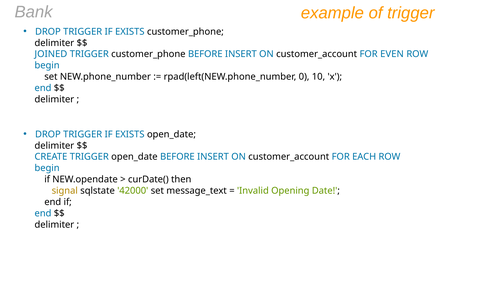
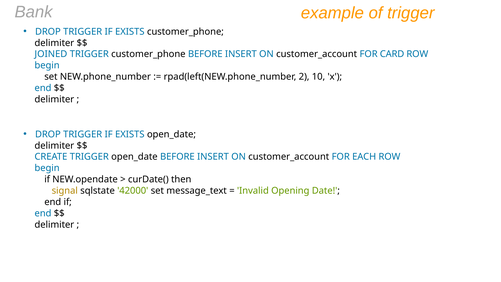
EVEN: EVEN -> CARD (392, 54)
0: 0 -> 2 (304, 77)
